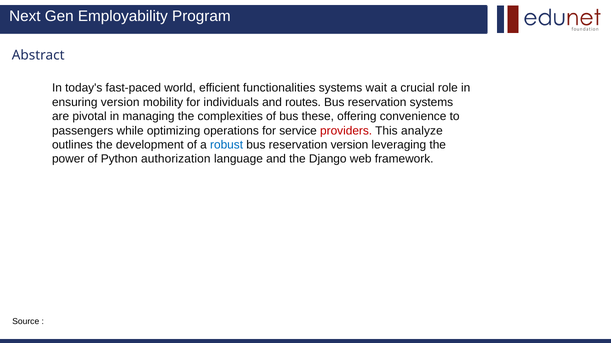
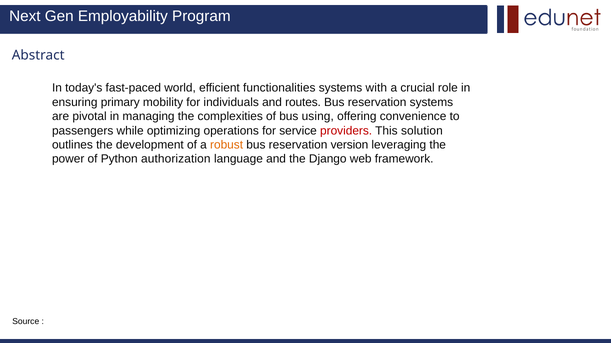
wait: wait -> with (376, 88)
ensuring version: version -> primary (120, 102)
these: these -> using (318, 117)
analyze: analyze -> solution (422, 131)
robust colour: blue -> orange (227, 145)
